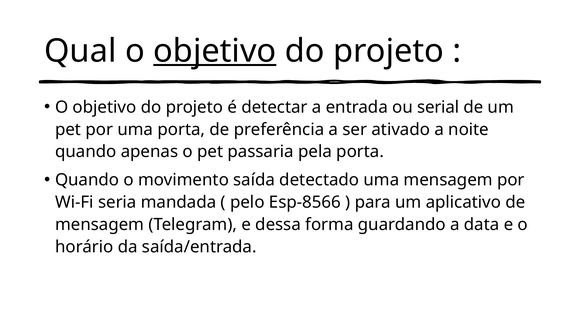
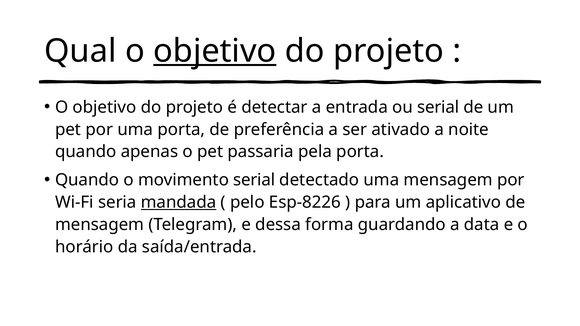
movimento saída: saída -> serial (254, 180)
mandada underline: none -> present (179, 202)
Esp-8566: Esp-8566 -> Esp-8226 (305, 202)
